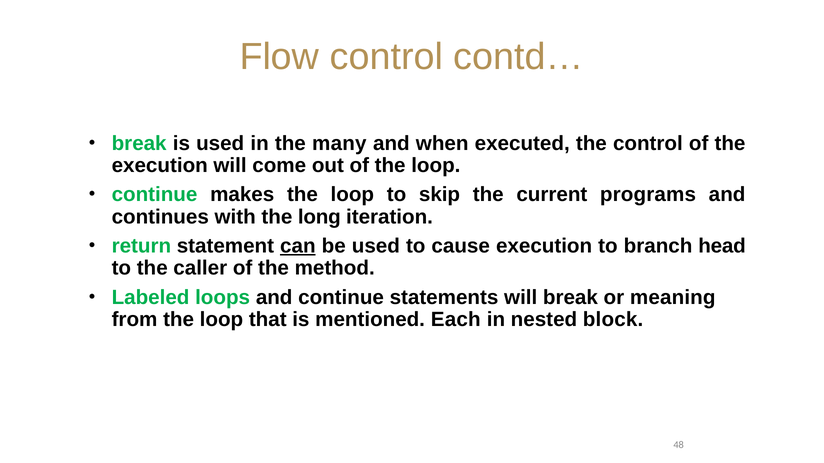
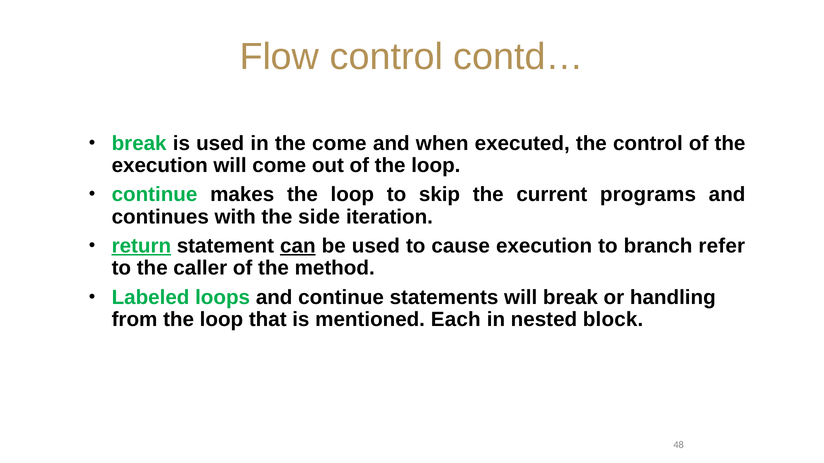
the many: many -> come (339, 144)
long: long -> side (319, 217)
return underline: none -> present (141, 246)
head: head -> refer (722, 246)
meaning: meaning -> handling (673, 298)
